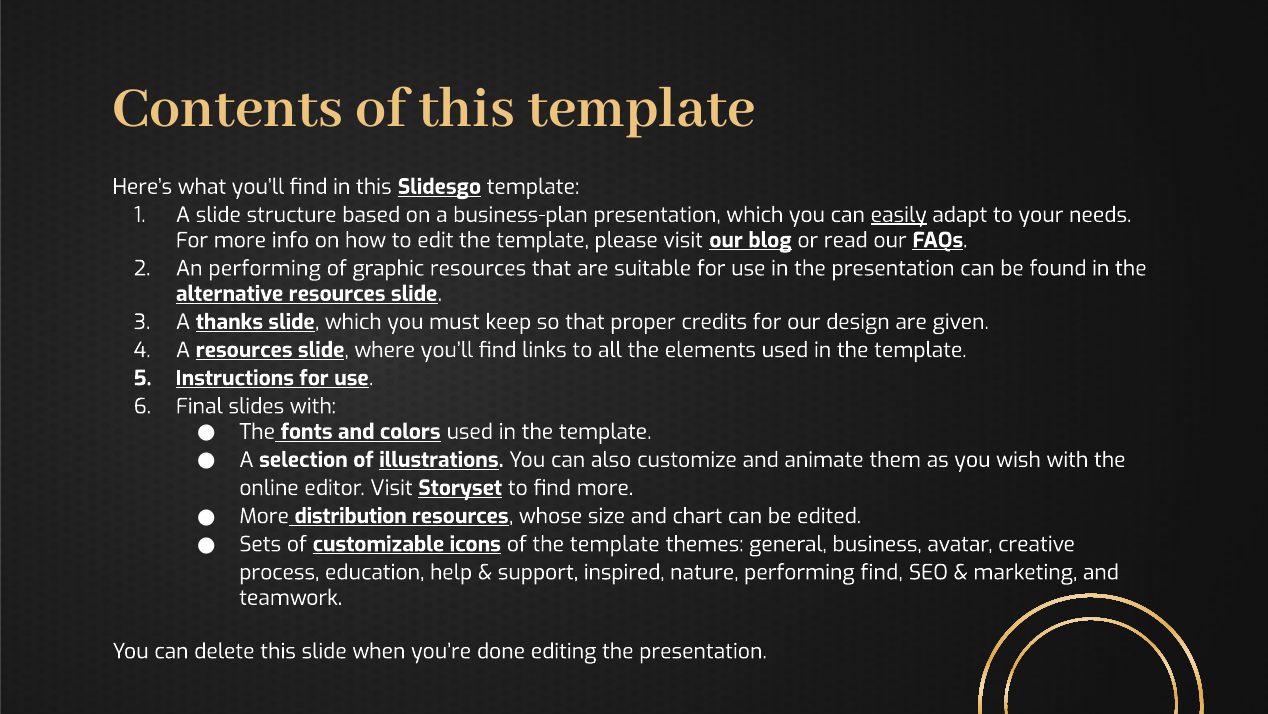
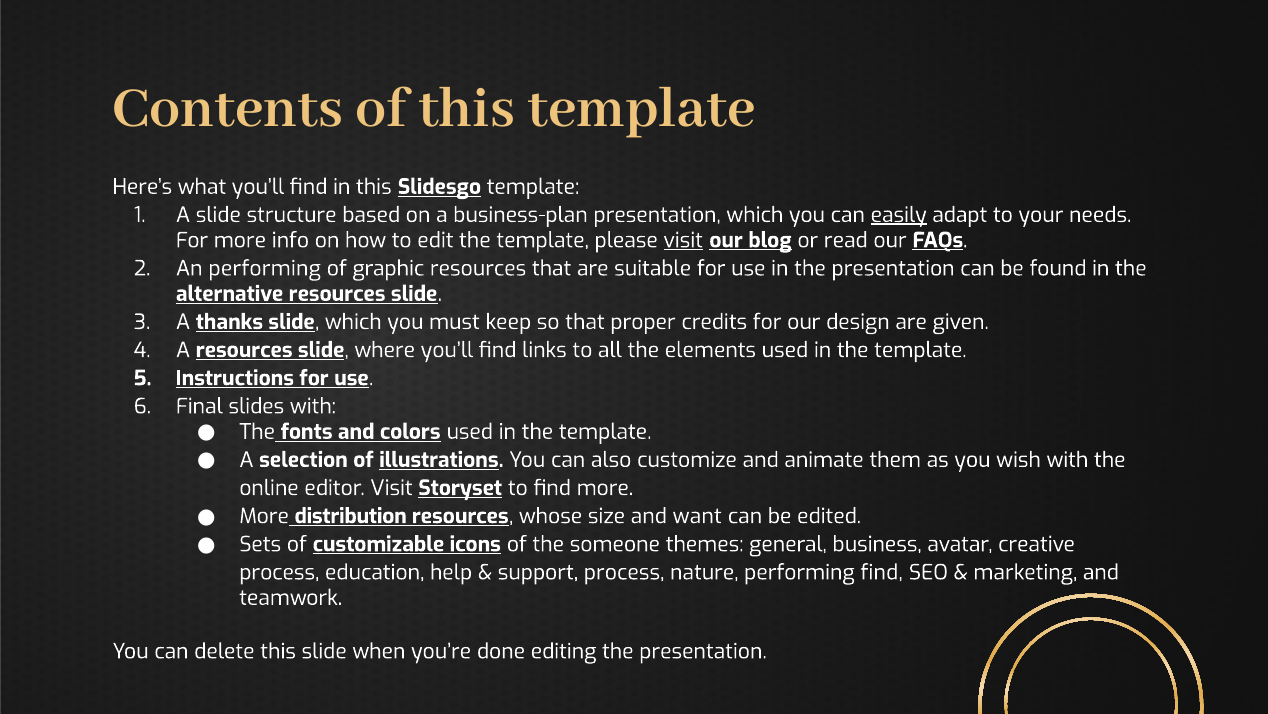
visit underline: none -> present (683, 240)
chart: chart -> want (697, 516)
of the template: template -> someone (615, 544)
support inspired: inspired -> process (624, 572)
